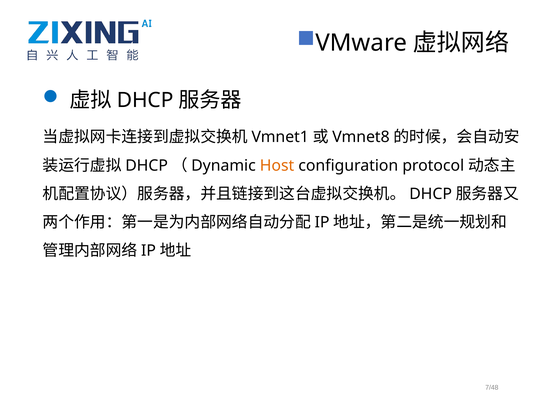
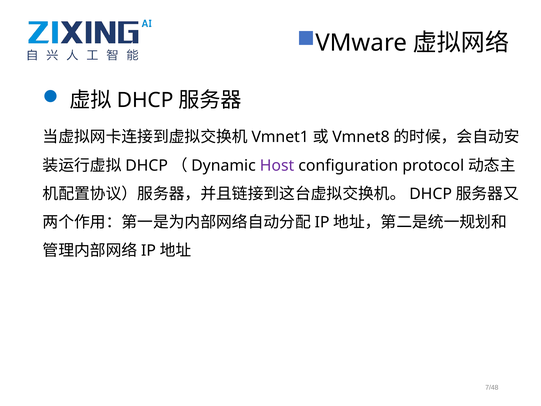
Host colour: orange -> purple (277, 165)
